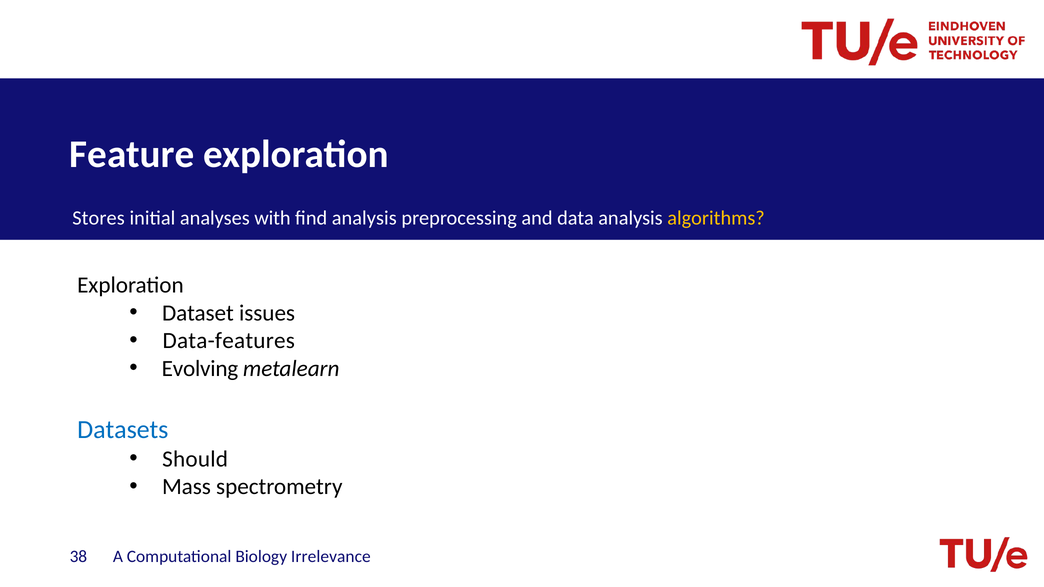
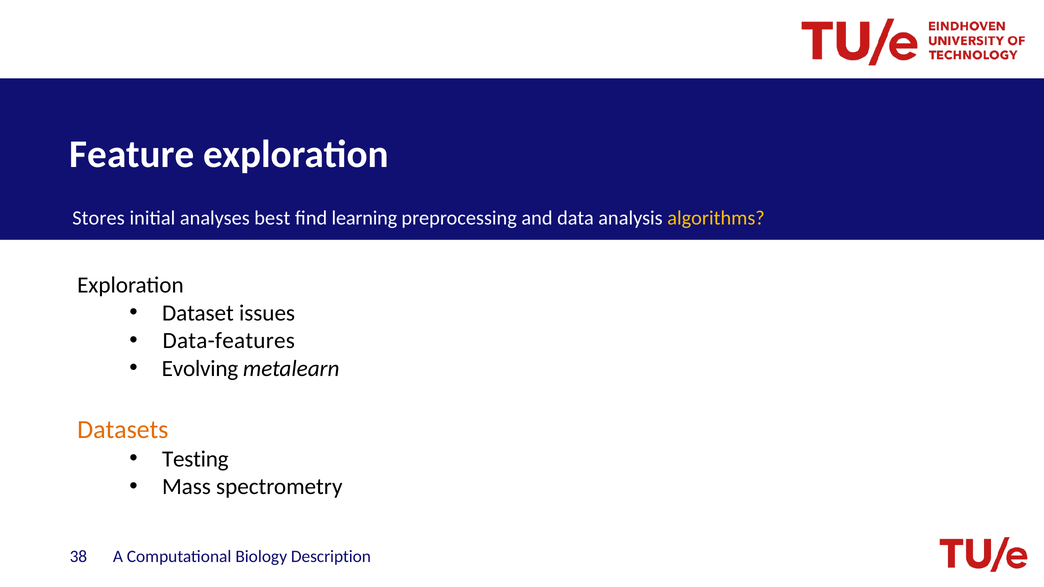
with: with -> best (272, 218)
find analysis: analysis -> learning (364, 218)
Datasets colour: blue -> orange (123, 430)
Should: Should -> Testing (195, 459)
Irrelevance: Irrelevance -> Description (331, 557)
